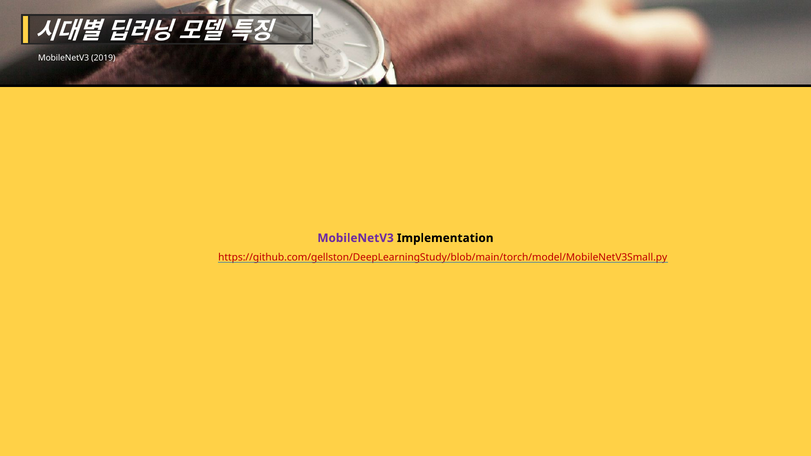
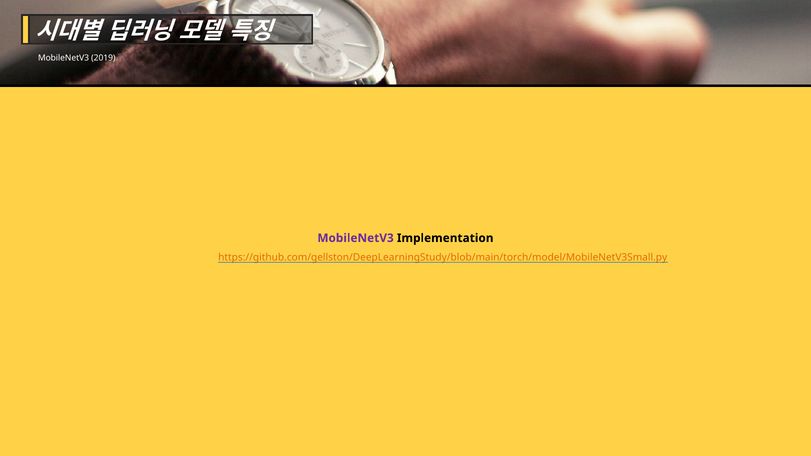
https://github.com/gellston/DeepLearningStudy/blob/main/torch/model/MobileNetV3Small.py colour: red -> orange (443, 258)
